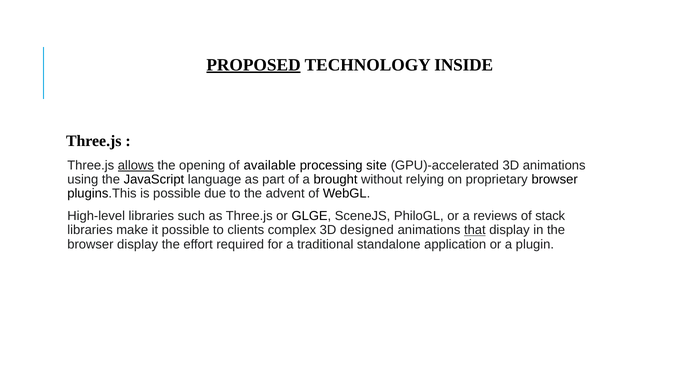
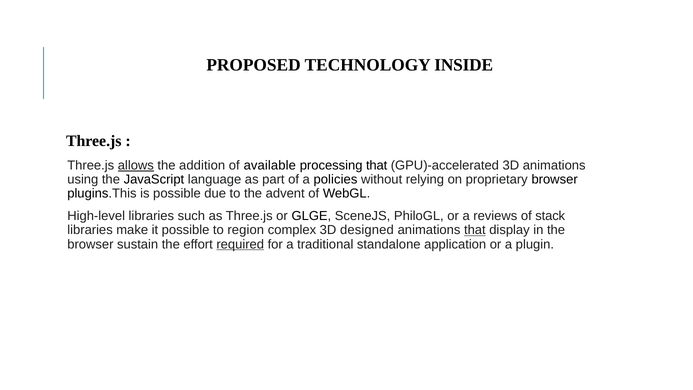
PROPOSED underline: present -> none (254, 65)
opening: opening -> addition (202, 165)
processing site: site -> that (377, 165)
brought: brought -> policies (335, 179)
clients: clients -> region (246, 230)
browser display: display -> sustain (138, 244)
required underline: none -> present (240, 244)
